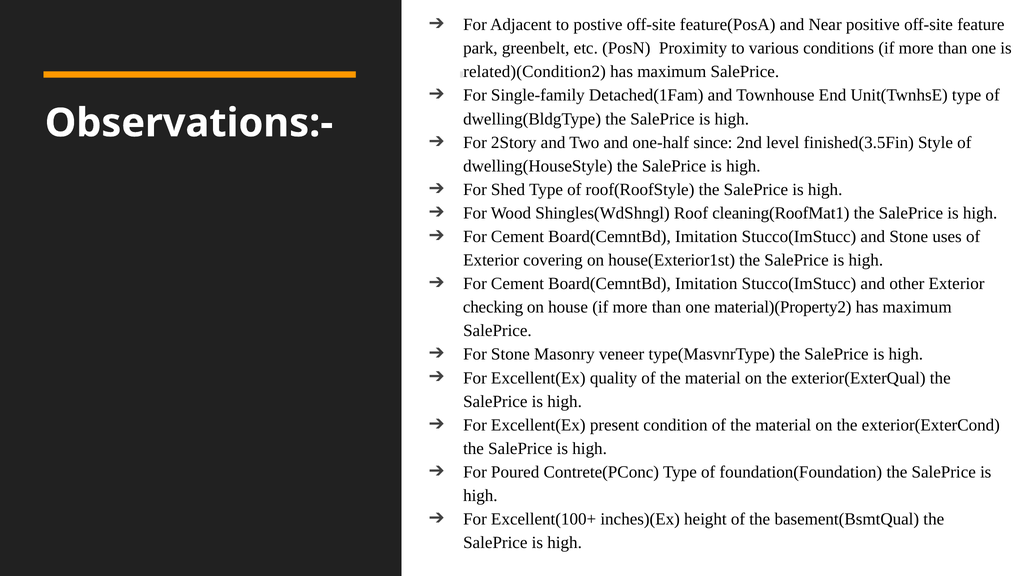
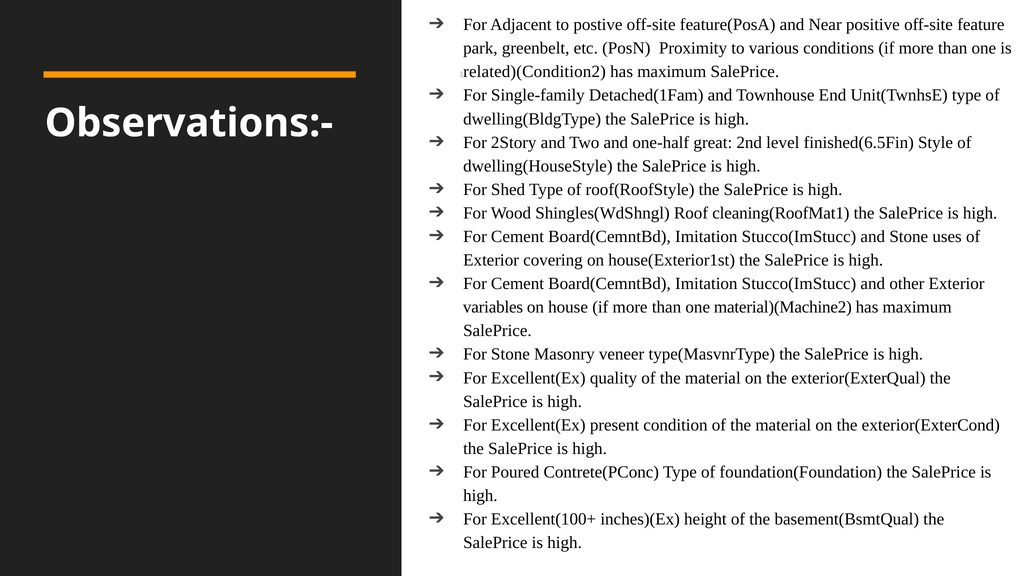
since: since -> great (713, 142)
finished(3.5Fin: finished(3.5Fin -> finished(6.5Fin (859, 142)
checking: checking -> variables (493, 307)
material)(Property2: material)(Property2 -> material)(Machine2 (783, 307)
